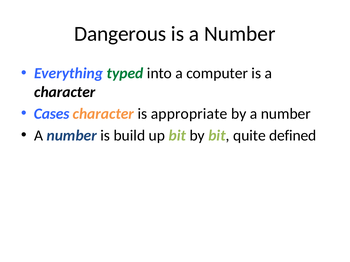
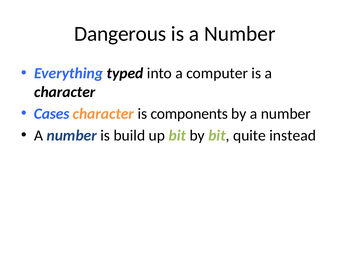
typed colour: green -> black (125, 73)
appropriate: appropriate -> components (189, 114)
defined: defined -> instead (293, 136)
